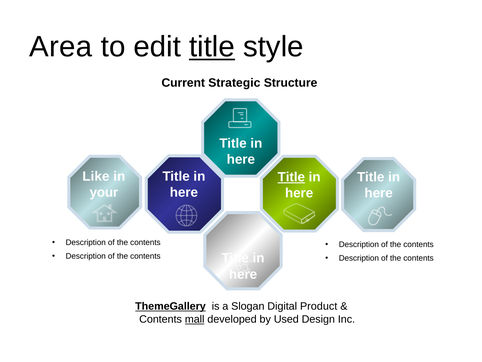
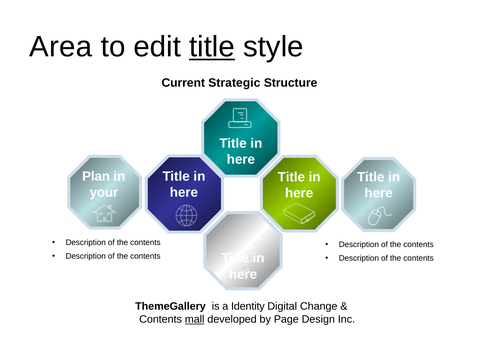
Like: Like -> Plan (96, 176)
Title underline: present -> none (291, 177)
ThemeGallery underline: present -> none (170, 306)
Slogan: Slogan -> Identity (248, 306)
Product: Product -> Change (319, 306)
Used: Used -> Page (286, 319)
